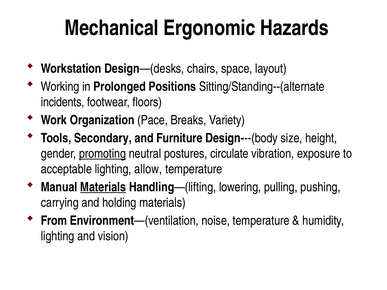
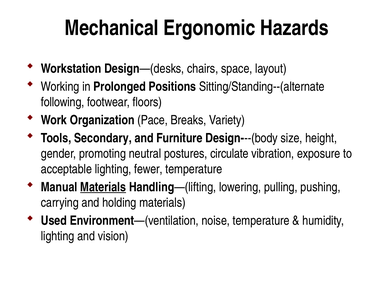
incidents: incidents -> following (63, 102)
promoting underline: present -> none (102, 154)
allow: allow -> fewer (148, 169)
From: From -> Used (54, 221)
